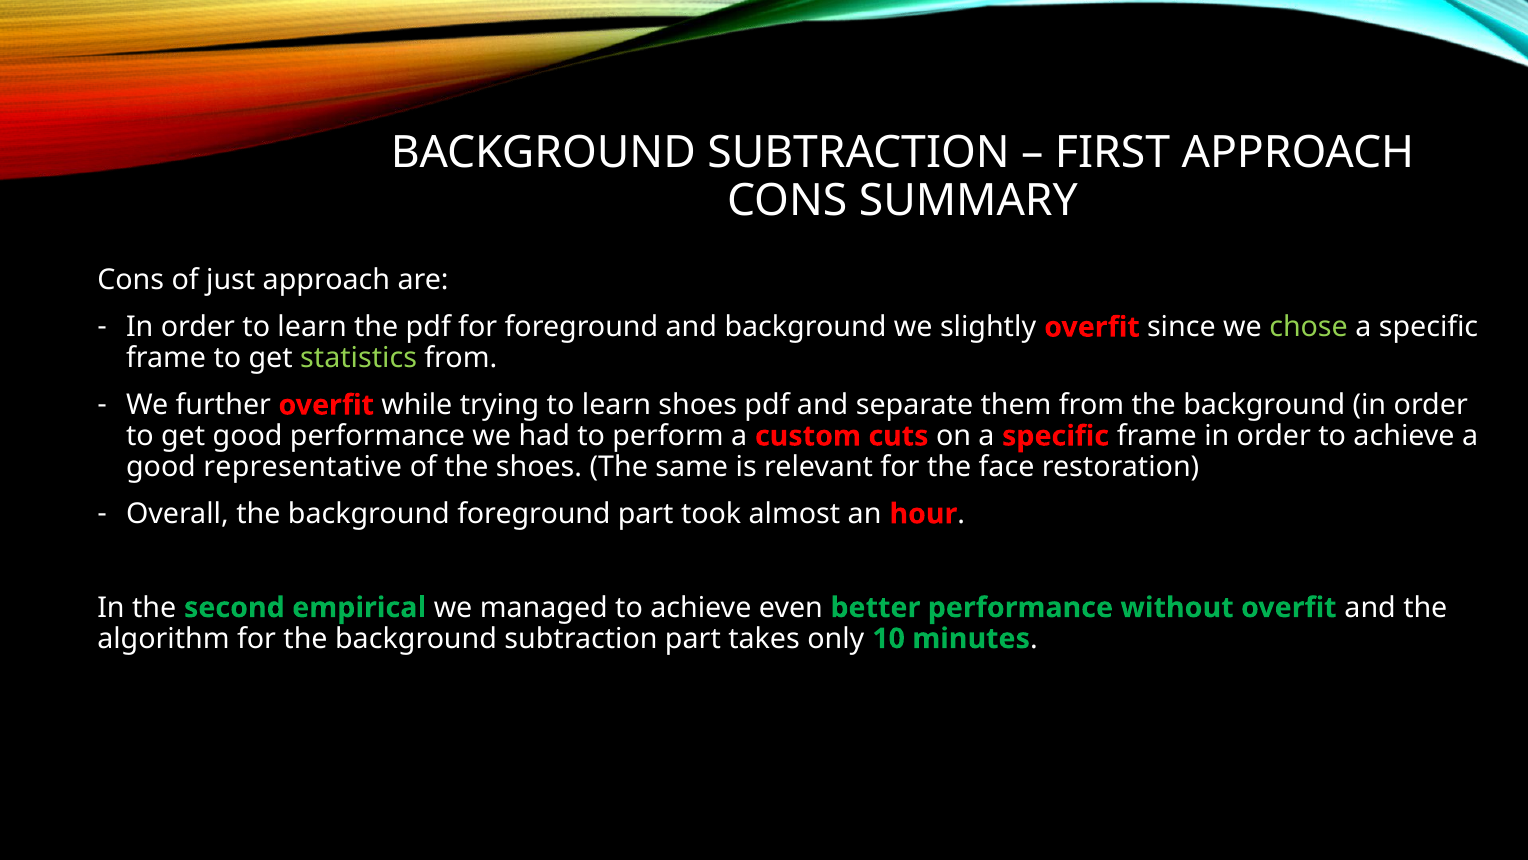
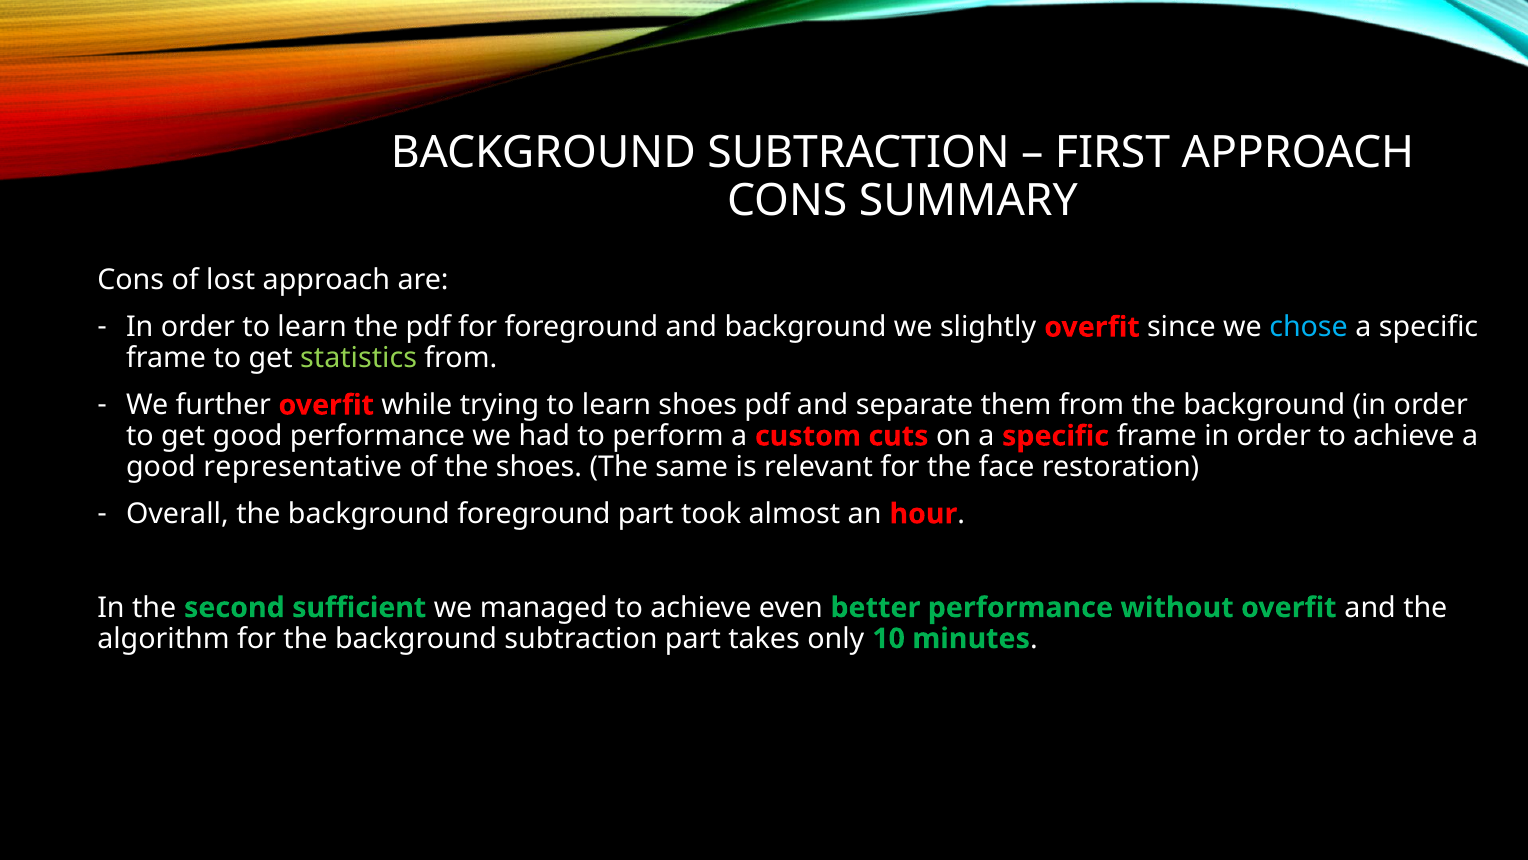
just: just -> lost (231, 280)
chose colour: light green -> light blue (1309, 327)
empirical: empirical -> sufficient (359, 607)
